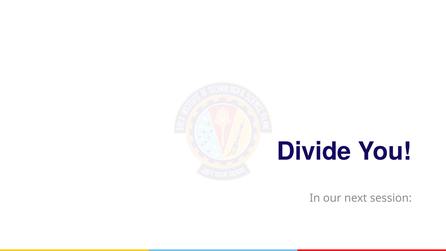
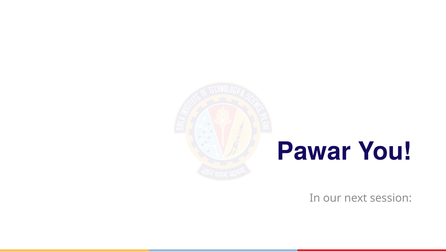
Divide: Divide -> Pawar (314, 152)
